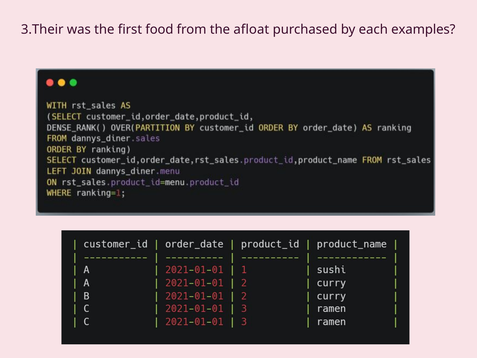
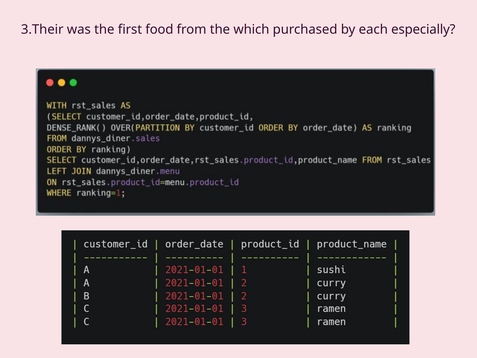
afloat: afloat -> which (251, 30)
examples: examples -> especially (423, 30)
